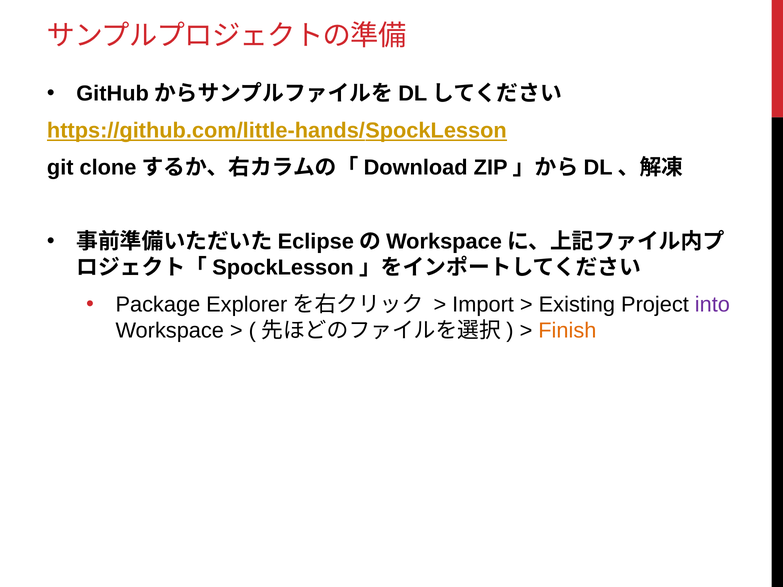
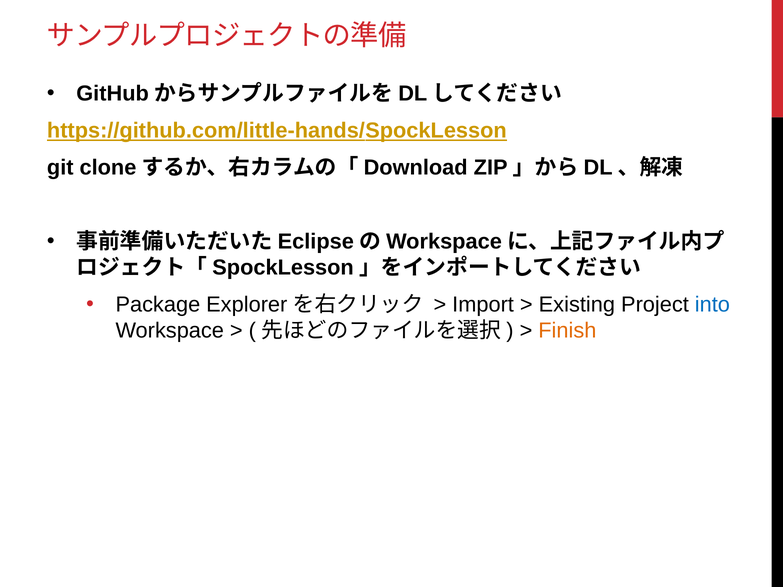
into colour: purple -> blue (712, 305)
